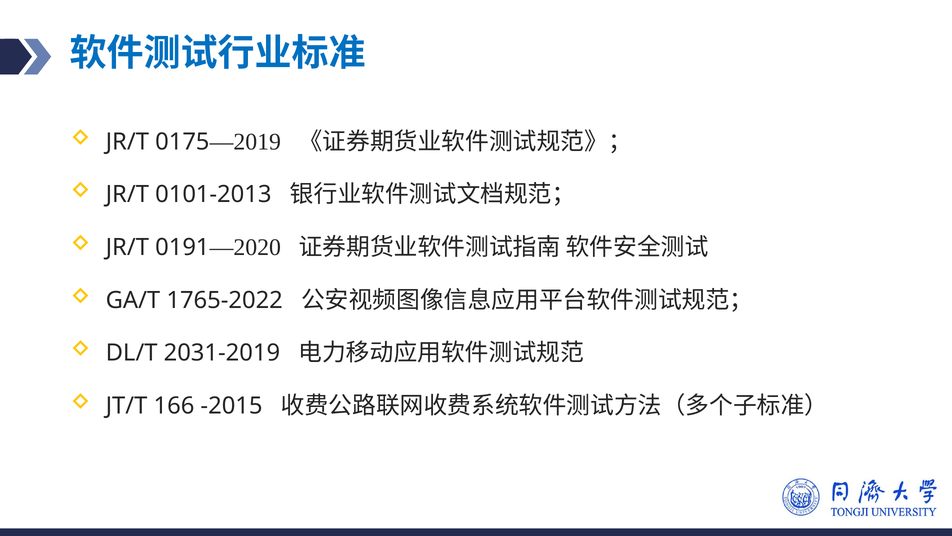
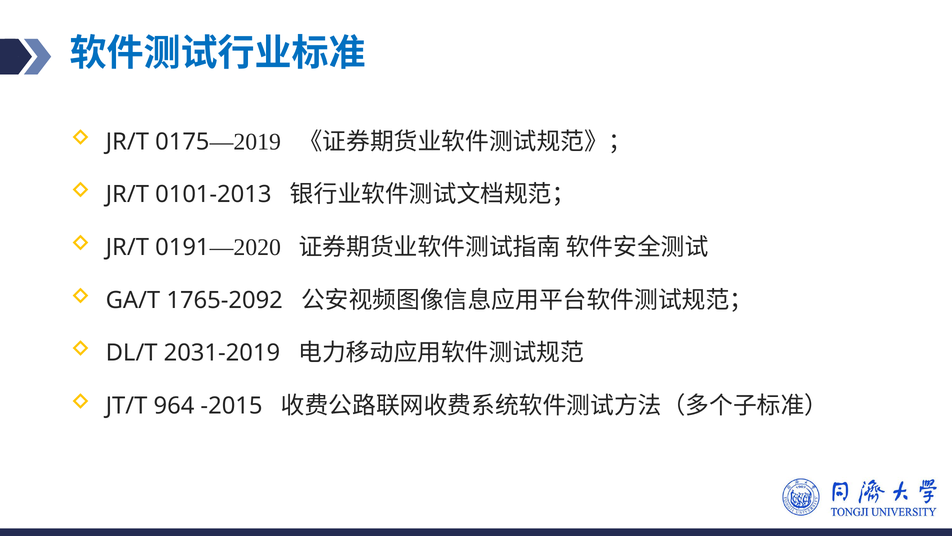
1765-2022: 1765-2022 -> 1765-2092 (225, 300)
166: 166 -> 964 (174, 405)
